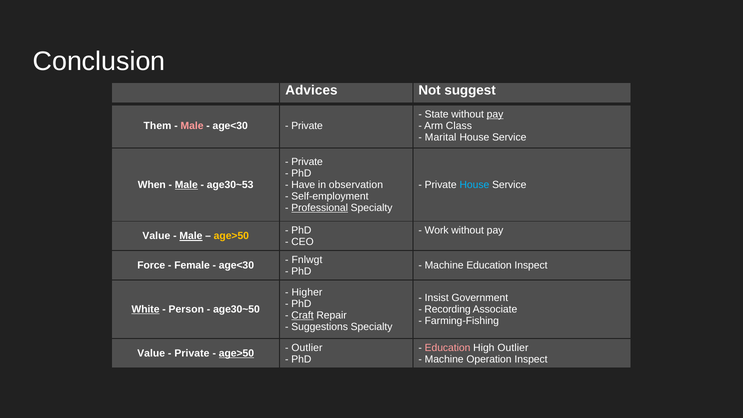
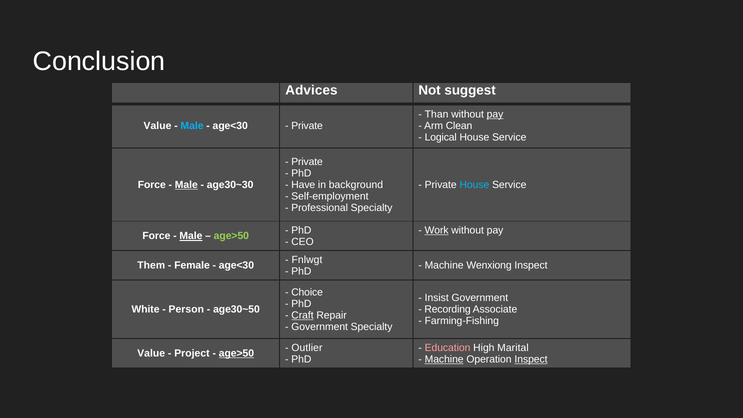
State: State -> Than (437, 114)
Them: Them -> Value (158, 126)
Male colour: pink -> light blue (192, 126)
Class: Class -> Clean (459, 126)
Marital: Marital -> Logical (441, 138)
When: When -> Force (152, 185)
age30~53: age30~53 -> age30~30 (230, 185)
observation: observation -> background (356, 185)
Professional underline: present -> none (320, 208)
Work underline: none -> present (437, 230)
Value: Value -> Force (156, 236)
age>50 colour: yellow -> light green (231, 236)
Force: Force -> Them (151, 265)
Machine Education: Education -> Wenxiong (489, 265)
Higher: Higher -> Choice (307, 292)
White underline: present -> none (146, 309)
Suggestions: Suggestions -> Government (320, 327)
High Outlier: Outlier -> Marital (513, 348)
Private: Private -> Project (192, 353)
Machine underline: none -> present (444, 359)
Inspect underline: none -> present (531, 359)
